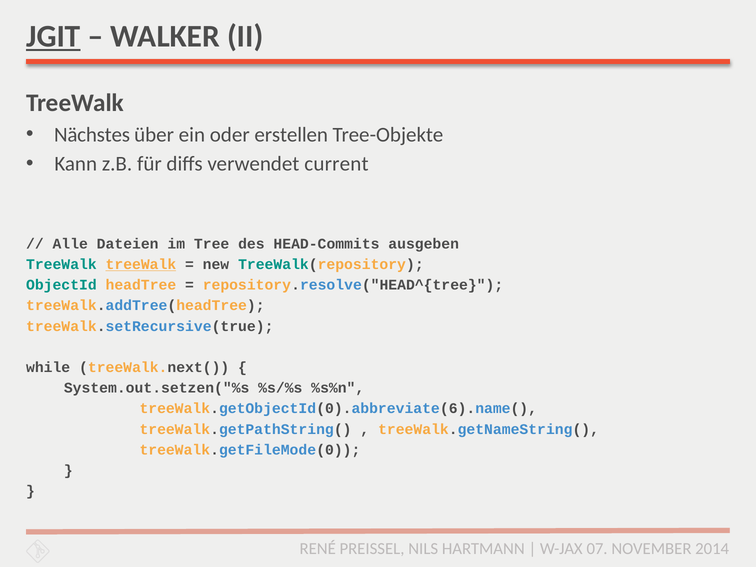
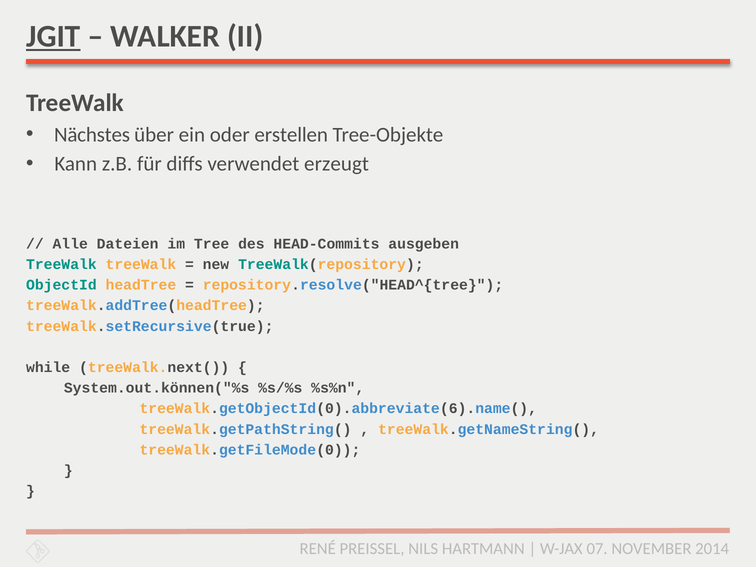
current: current -> erzeugt (337, 164)
treeWalk underline: present -> none (141, 264)
System.out.setzen("%s: System.out.setzen("%s -> System.out.können("%s (157, 388)
